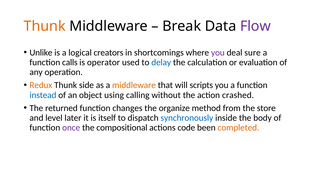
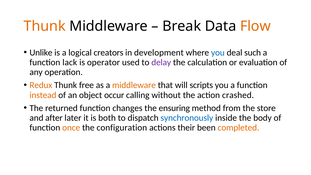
Flow colour: purple -> orange (255, 26)
shortcomings: shortcomings -> development (159, 53)
you colour: purple -> blue (218, 53)
sure: sure -> such (253, 53)
calls: calls -> lack (70, 62)
delay colour: blue -> purple (161, 62)
side: side -> free (86, 85)
instead colour: blue -> orange (43, 95)
using: using -> occur (114, 95)
organize: organize -> ensuring (174, 108)
level: level -> after (54, 118)
itself: itself -> both (107, 118)
once colour: purple -> orange (71, 128)
compositional: compositional -> configuration (122, 128)
code: code -> their (186, 128)
